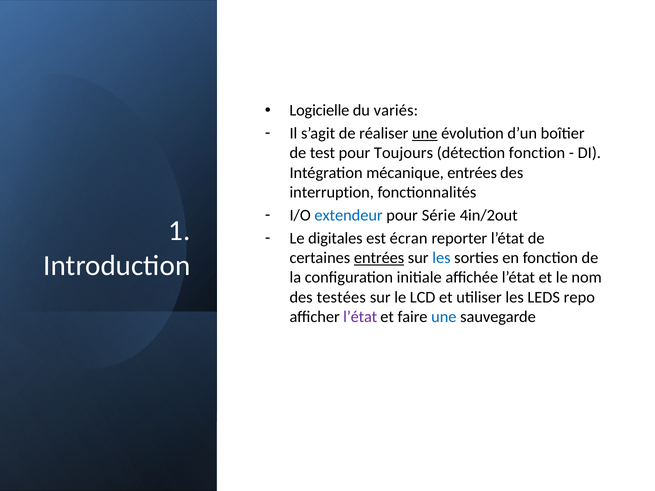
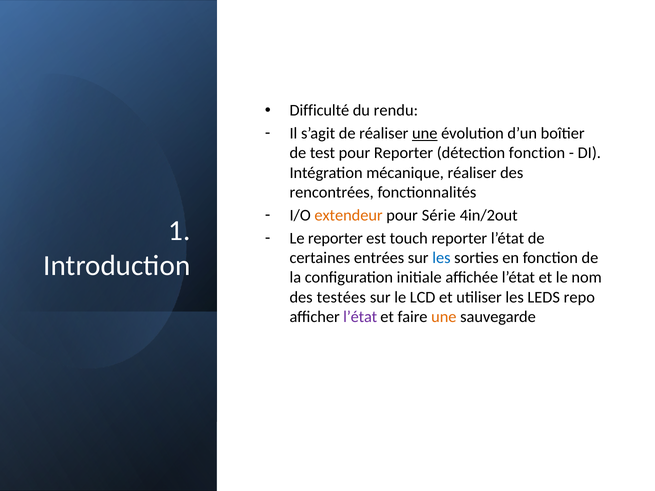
Logicielle: Logicielle -> Difficulté (319, 111)
variés: variés -> rendu (396, 111)
pour Toujours: Toujours -> Reporter (404, 153)
mécanique entrées: entrées -> réaliser (472, 173)
interruption: interruption -> rencontrées (332, 192)
extendeur colour: blue -> orange (349, 215)
Le digitales: digitales -> reporter (335, 238)
écran: écran -> touch (409, 238)
entrées underline: present -> none (379, 258)
une colour: blue -> orange (444, 317)
